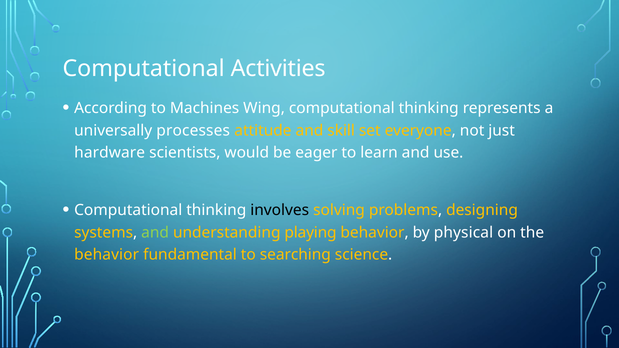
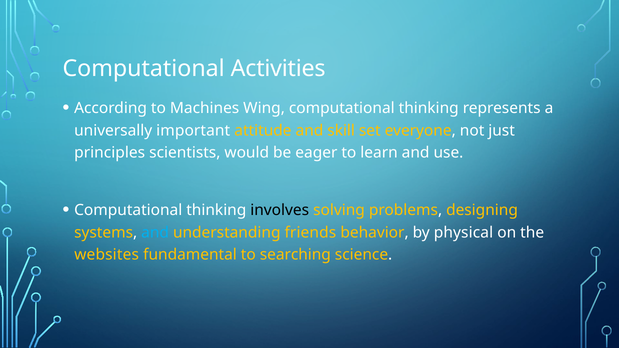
processes: processes -> important (193, 131)
hardware: hardware -> principles (110, 153)
and colour: light green -> light blue (155, 233)
playing: playing -> friends (310, 233)
behavior: behavior -> websites (107, 255)
